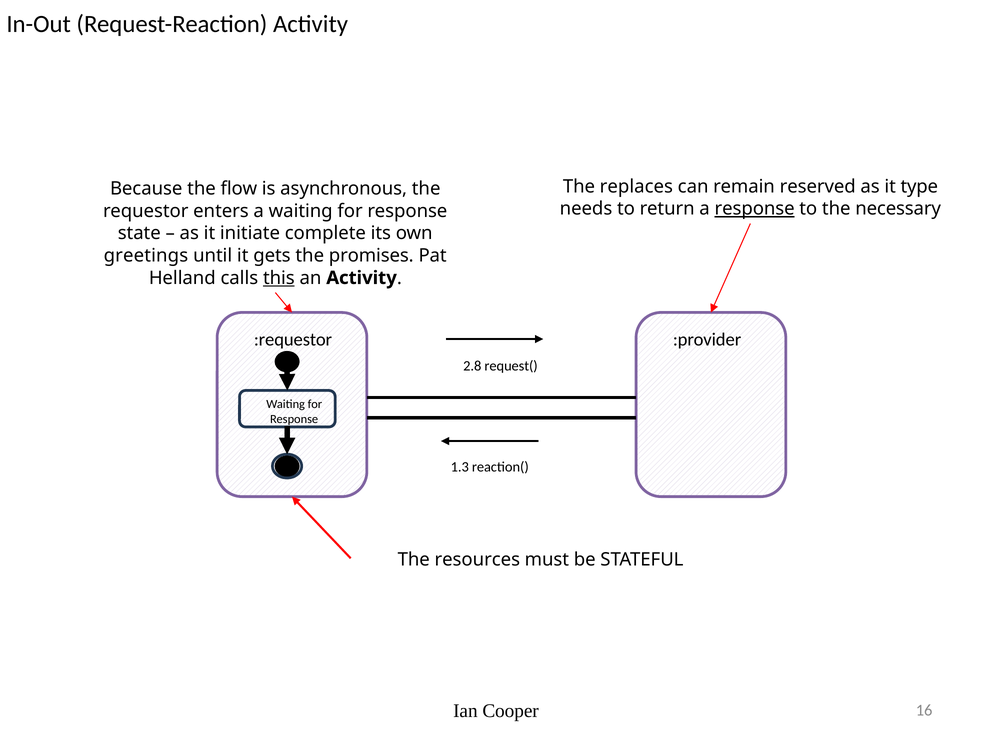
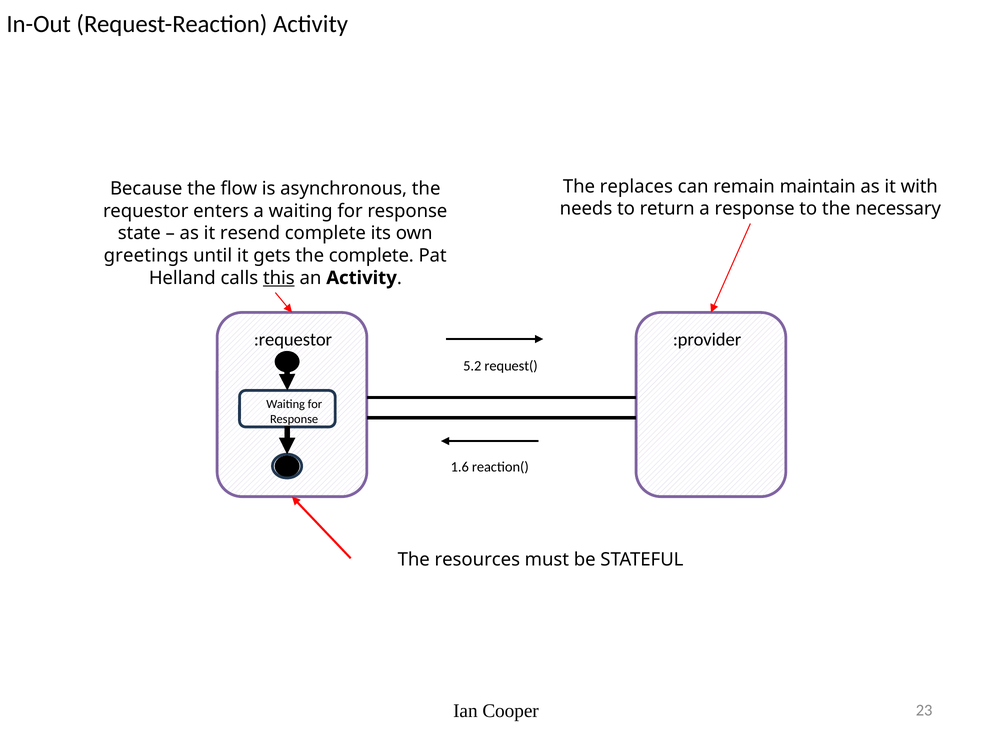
reserved: reserved -> maintain (818, 186)
type: type -> with (919, 186)
response underline: present -> none (755, 209)
initiate: initiate -> resend (250, 233)
the promises: promises -> complete (371, 256)
2.8: 2.8 -> 5.2 (472, 366)
1.3: 1.3 -> 1.6 (460, 467)
16: 16 -> 23 (924, 710)
